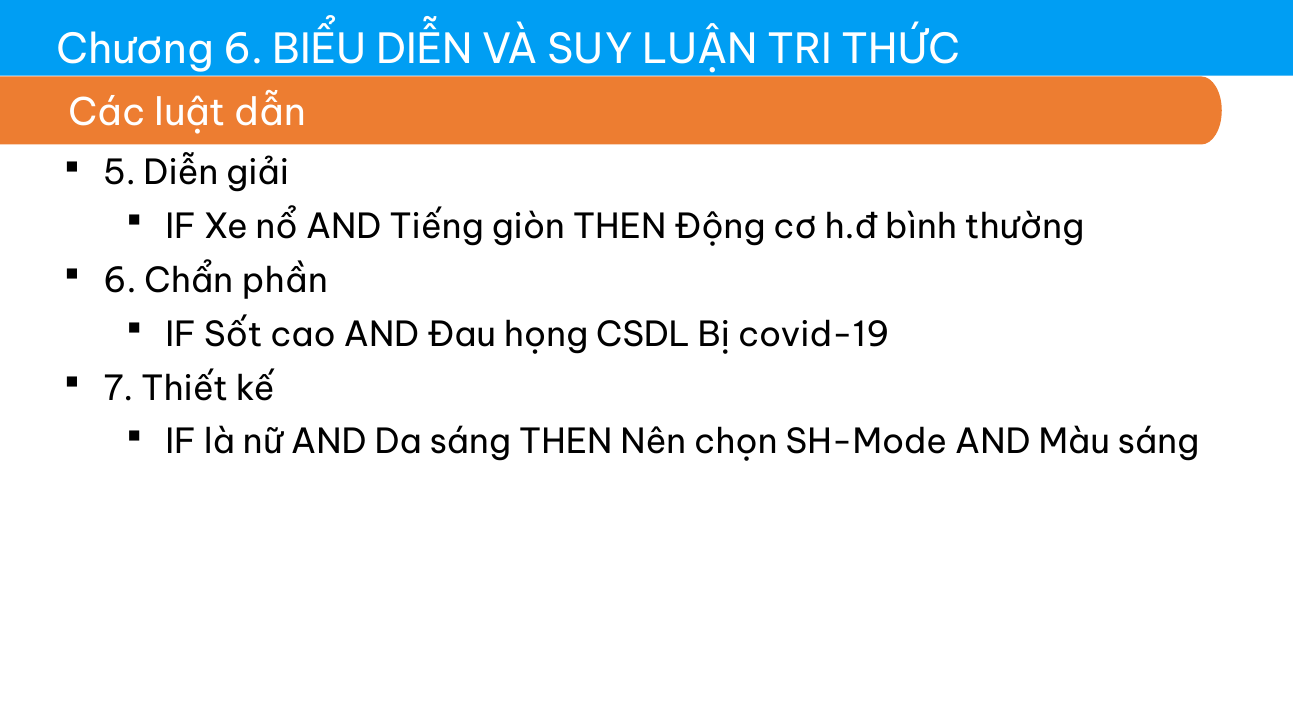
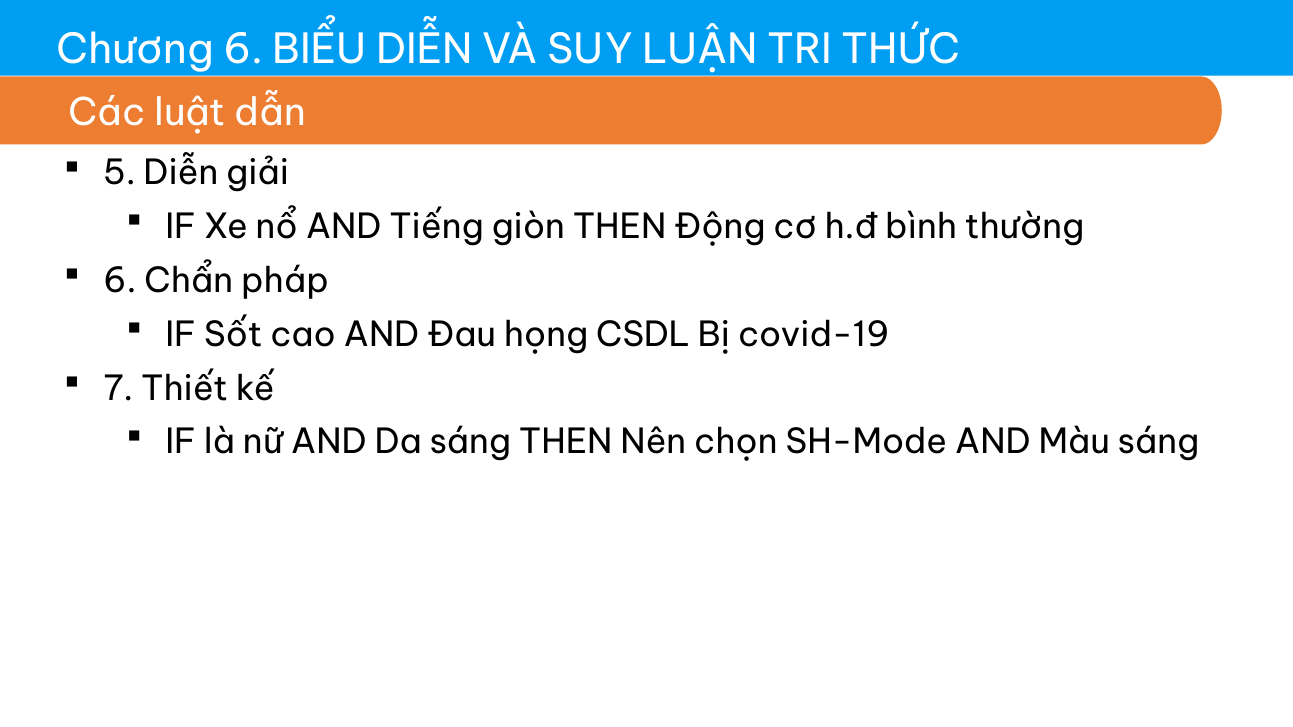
phần: phần -> pháp (285, 281)
